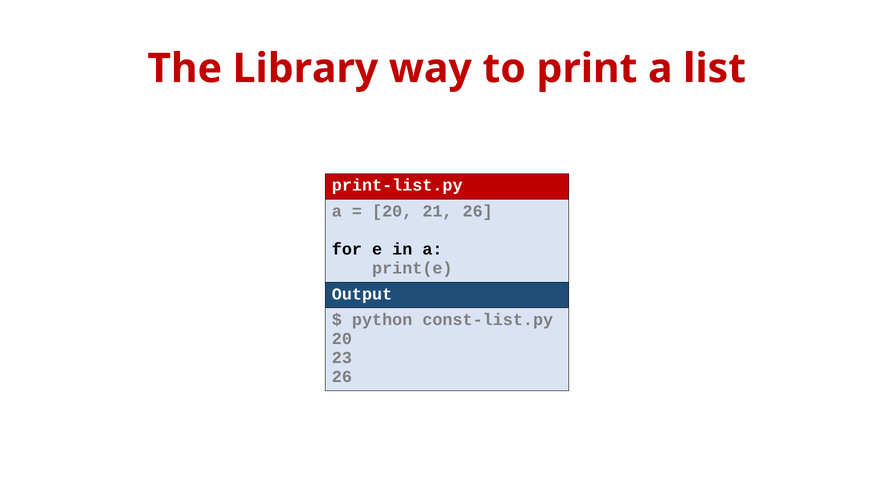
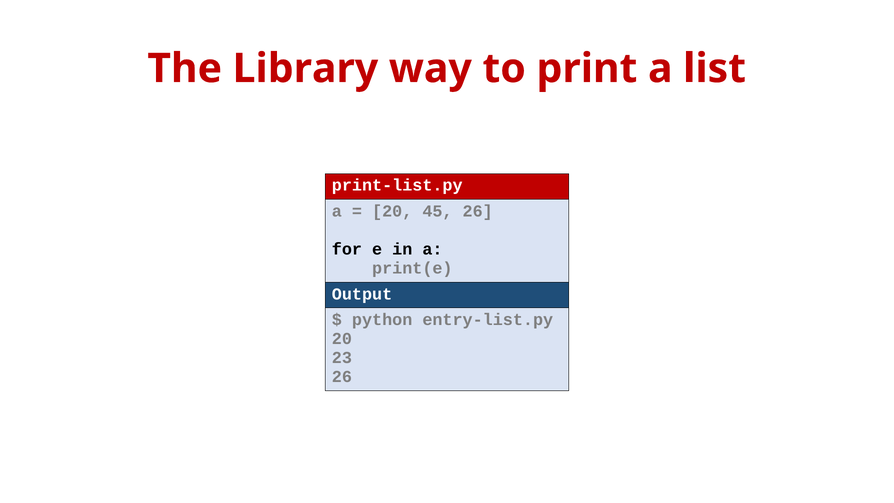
21: 21 -> 45 (437, 211)
const-list.py: const-list.py -> entry-list.py (488, 320)
